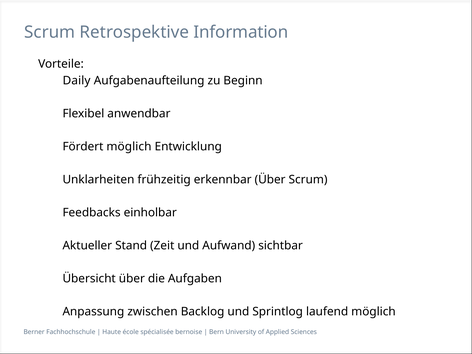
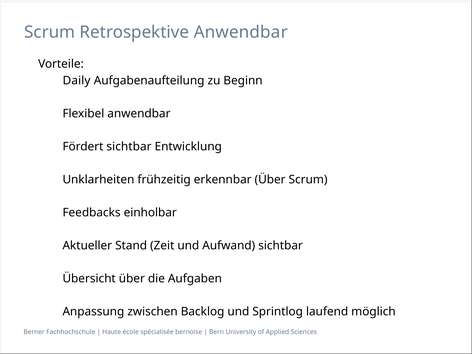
Retrospektive Information: Information -> Anwendbar (241, 32)
Fördert möglich: möglich -> sichtbar (129, 147)
